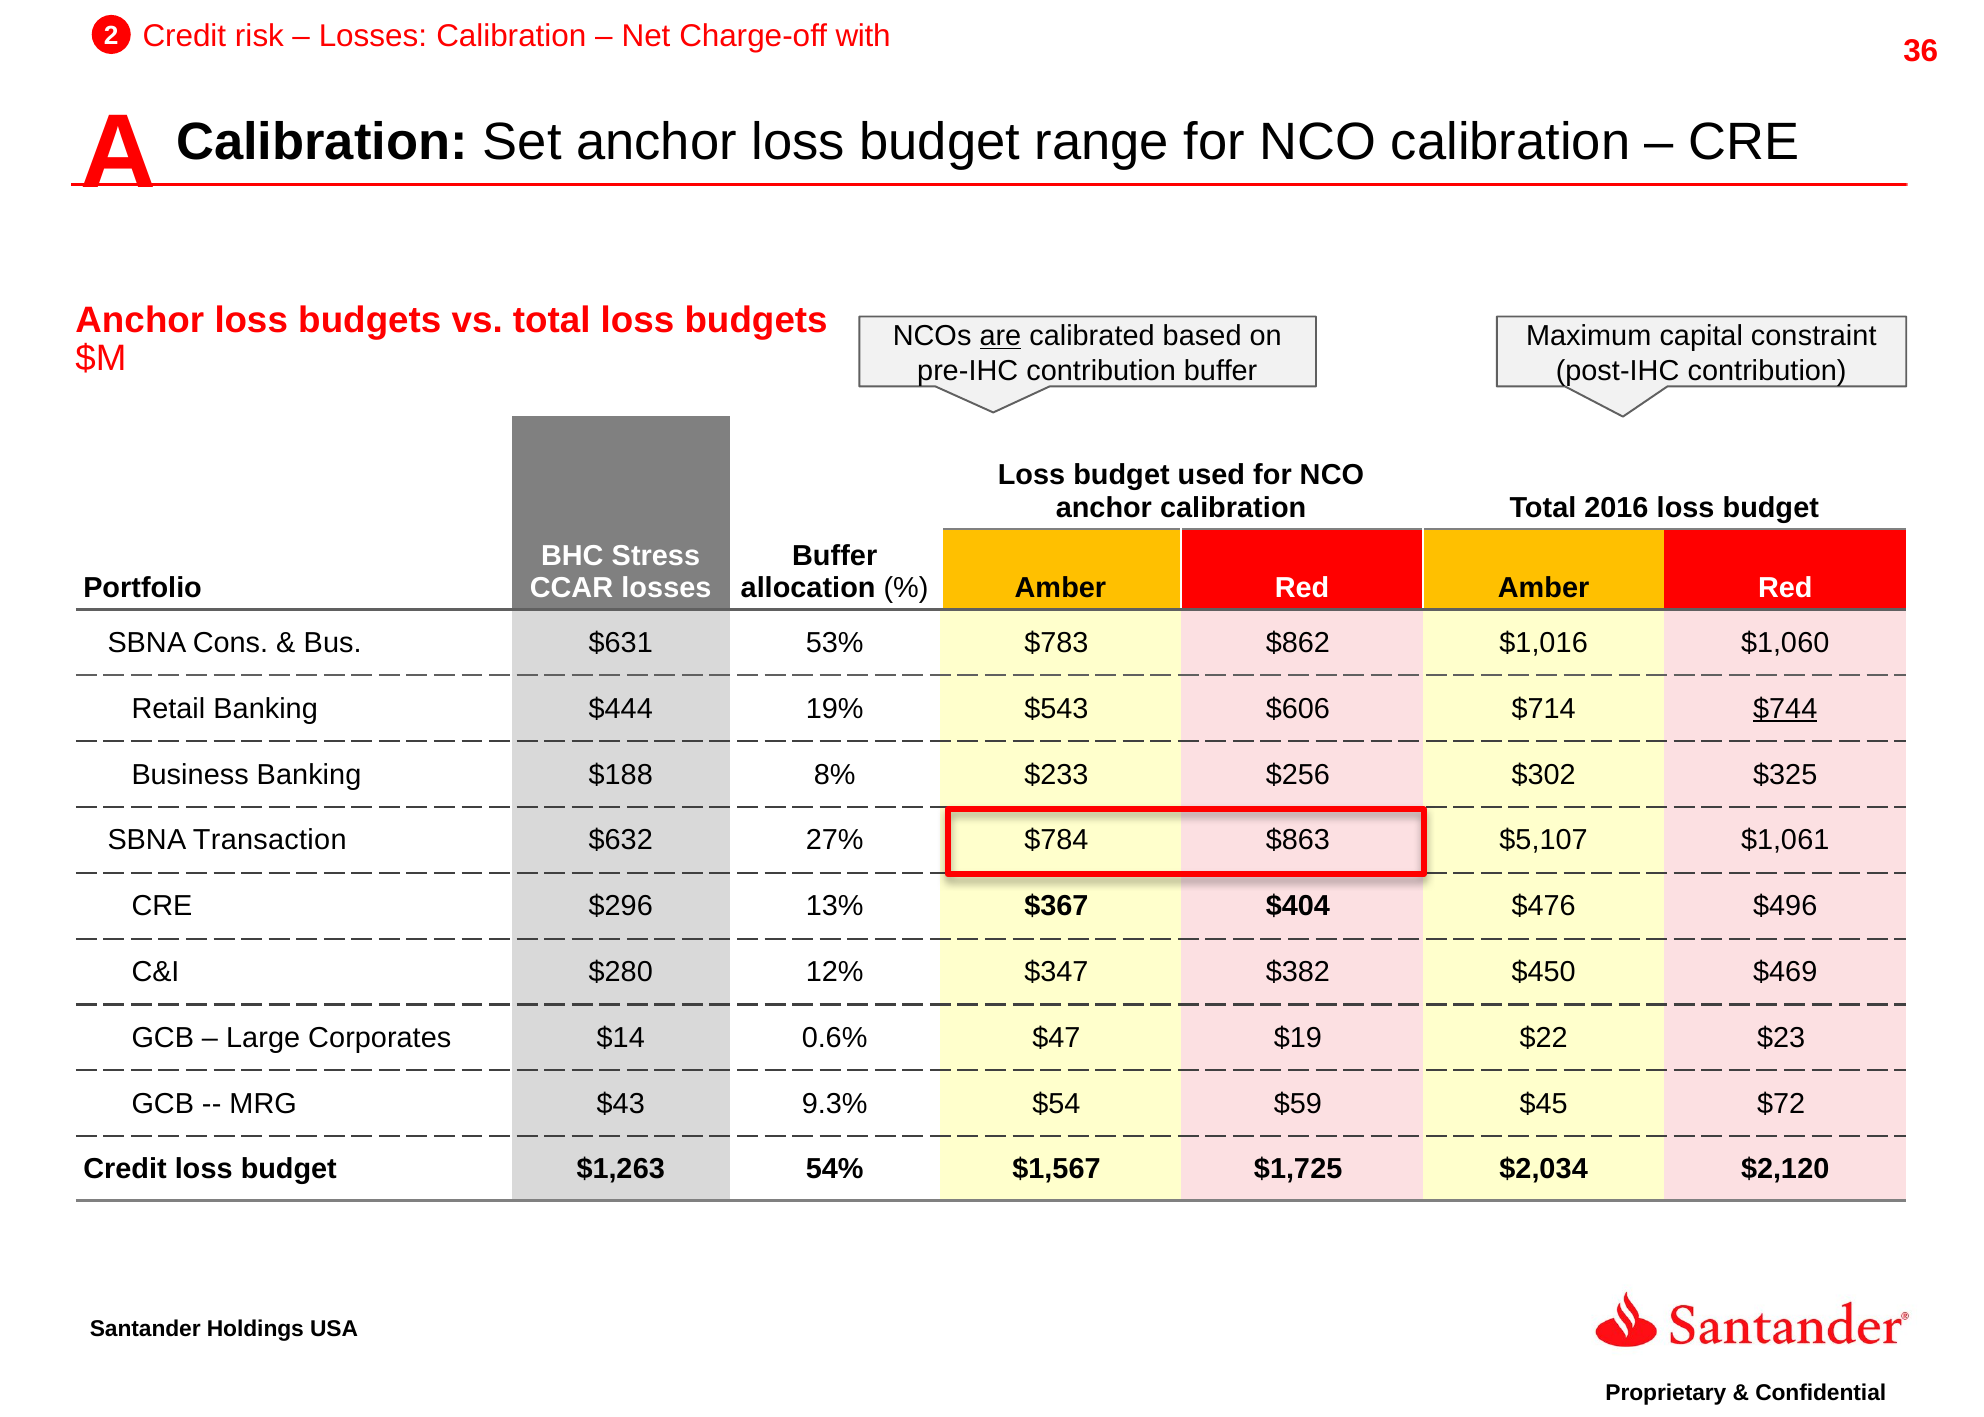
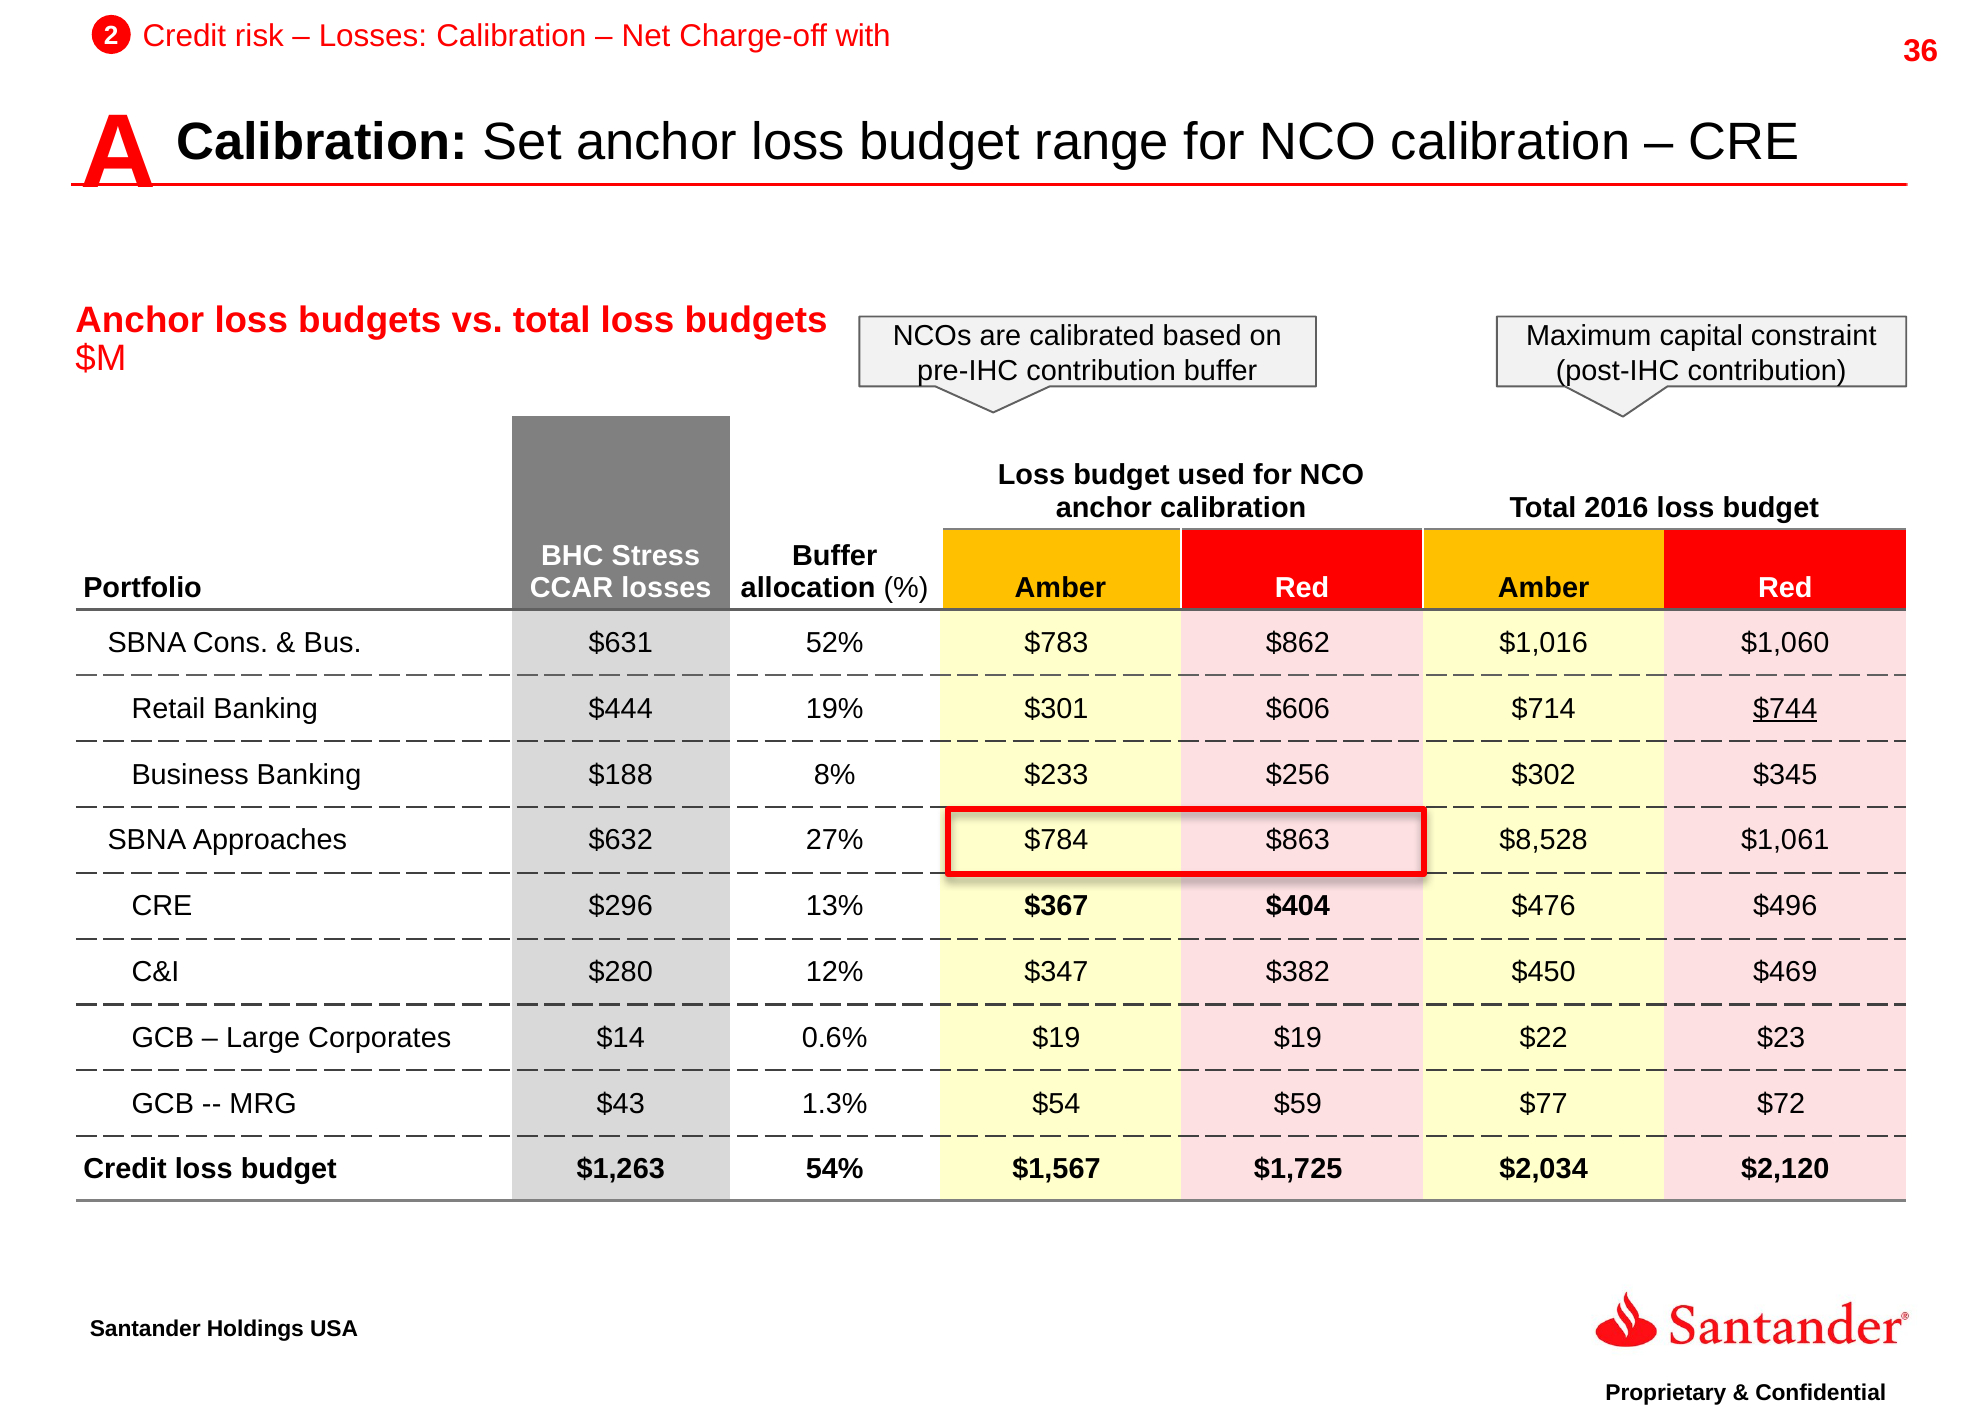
are underline: present -> none (1000, 336)
53%: 53% -> 52% (835, 643)
$543: $543 -> $301 (1056, 709)
$325: $325 -> $345 (1785, 775)
Transaction: Transaction -> Approaches (270, 840)
$5,107: $5,107 -> $8,528 (1544, 840)
0.6% $47: $47 -> $19 (1056, 1038)
9.3%: 9.3% -> 1.3% (835, 1104)
$45: $45 -> $77 (1544, 1104)
